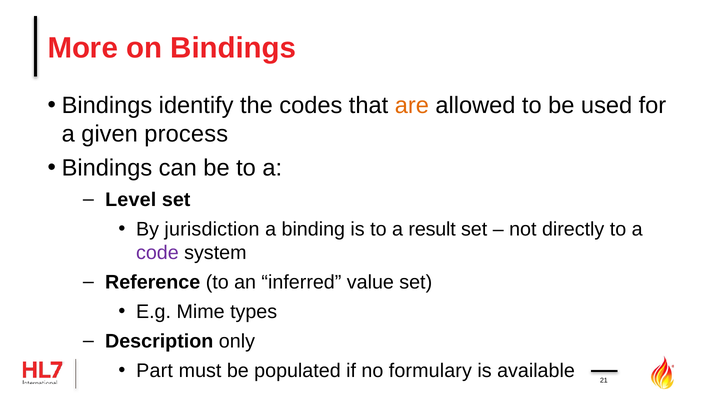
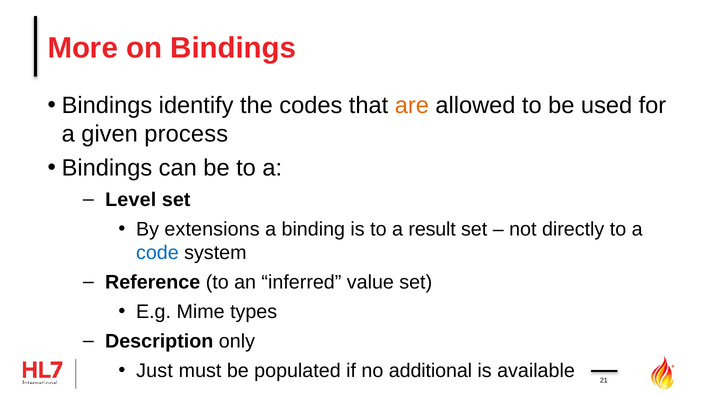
jurisdiction: jurisdiction -> extensions (212, 229)
code colour: purple -> blue (157, 253)
Part: Part -> Just (155, 371)
formulary: formulary -> additional (430, 371)
